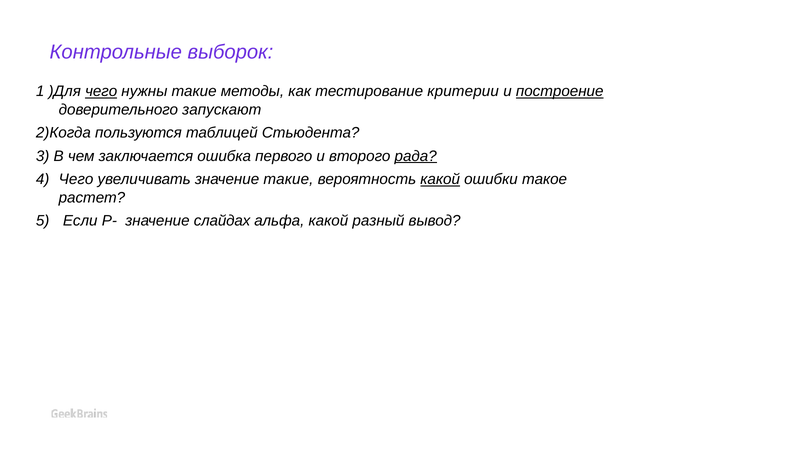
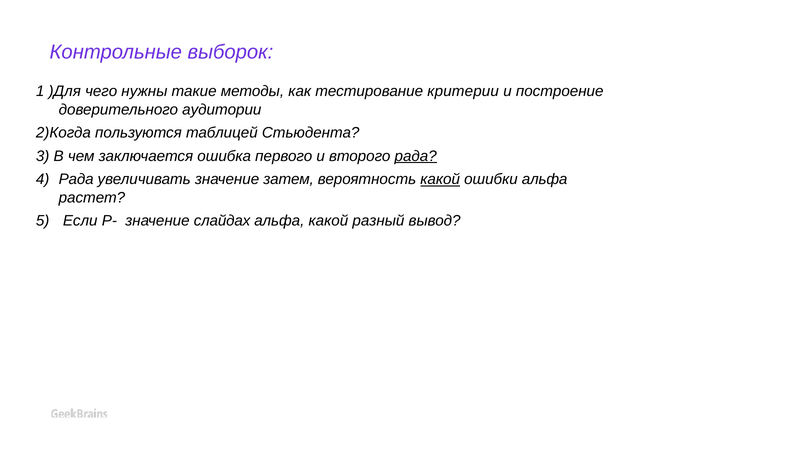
чего underline: present -> none (101, 91)
построение underline: present -> none (560, 91)
запускают: запускают -> аудитории (222, 110)
Чего: Чего -> Рада (76, 180)
значение такие: такие -> затем (289, 180)
ошибки такое: такое -> альфа (545, 180)
